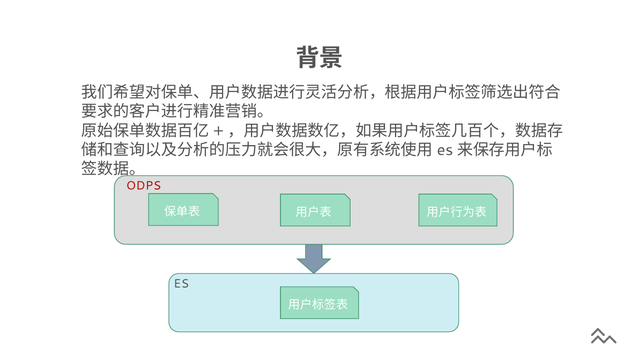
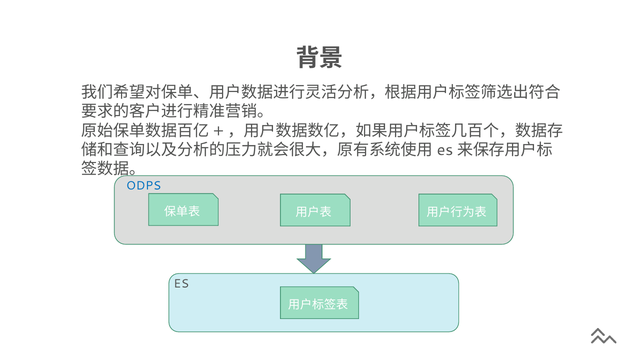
ODPS colour: red -> blue (144, 186)
